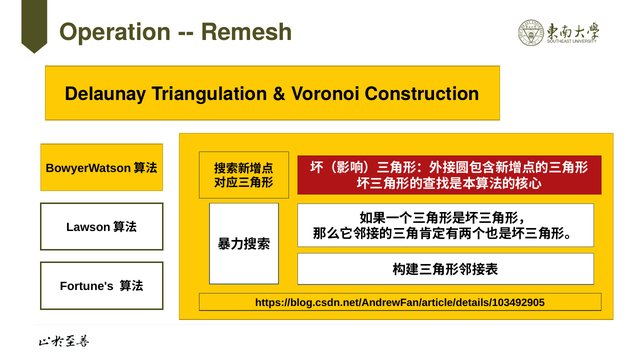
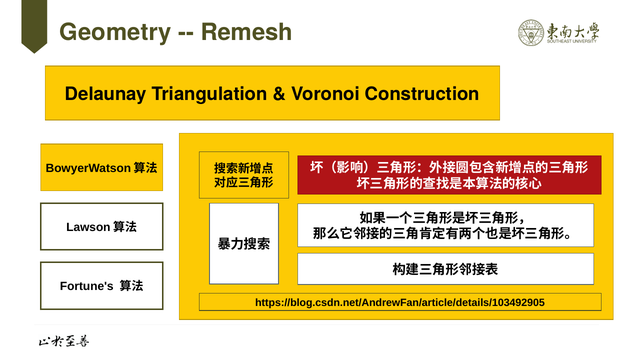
Operation: Operation -> Geometry (115, 32)
